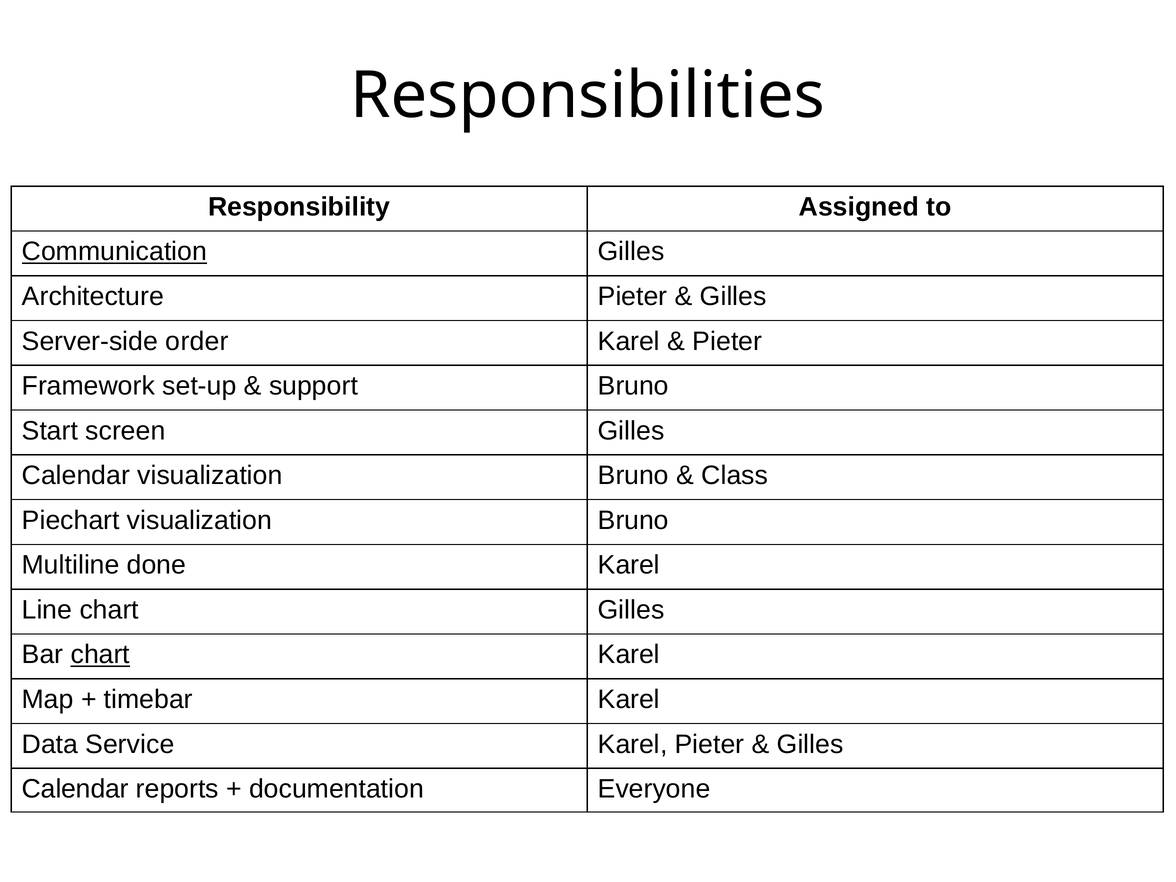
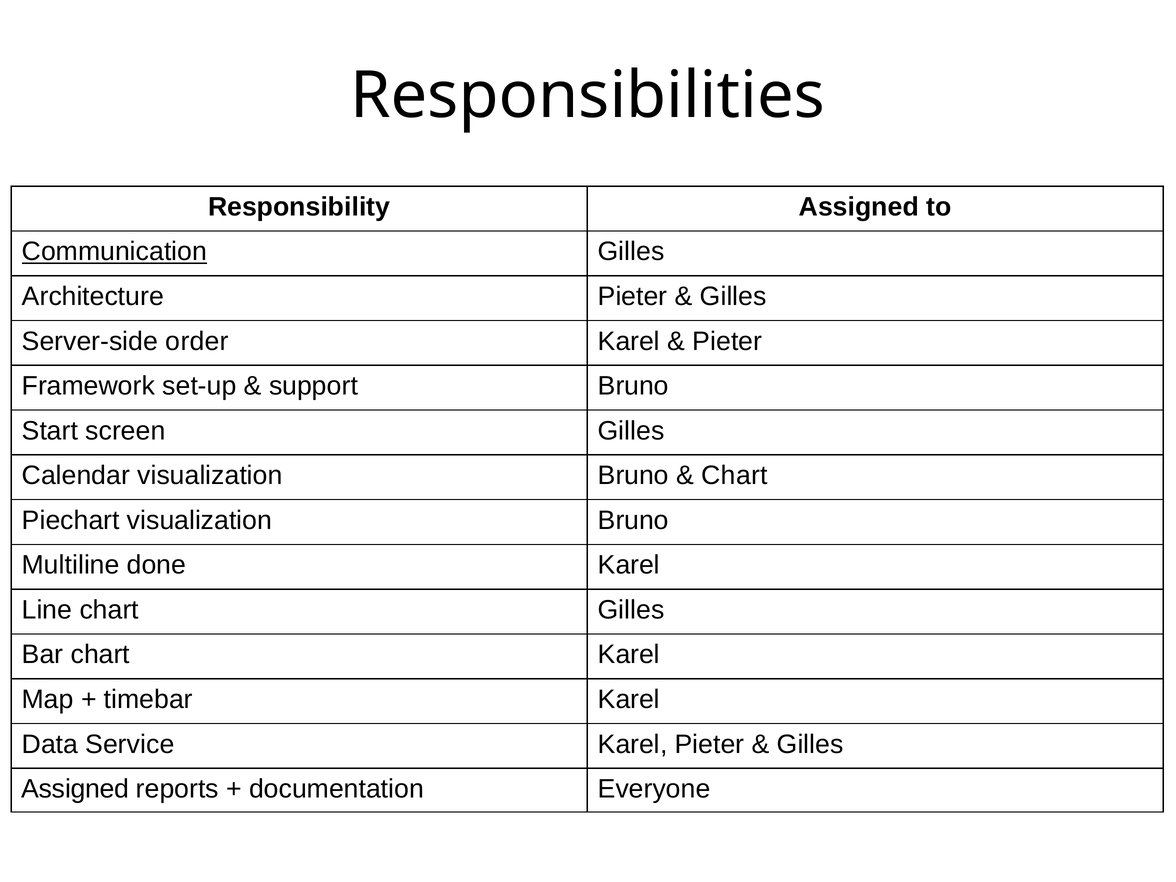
Class: Class -> Chart (735, 476)
chart underline: present -> none (100, 655)
Calendar: Calendar -> Assigned (75, 789)
